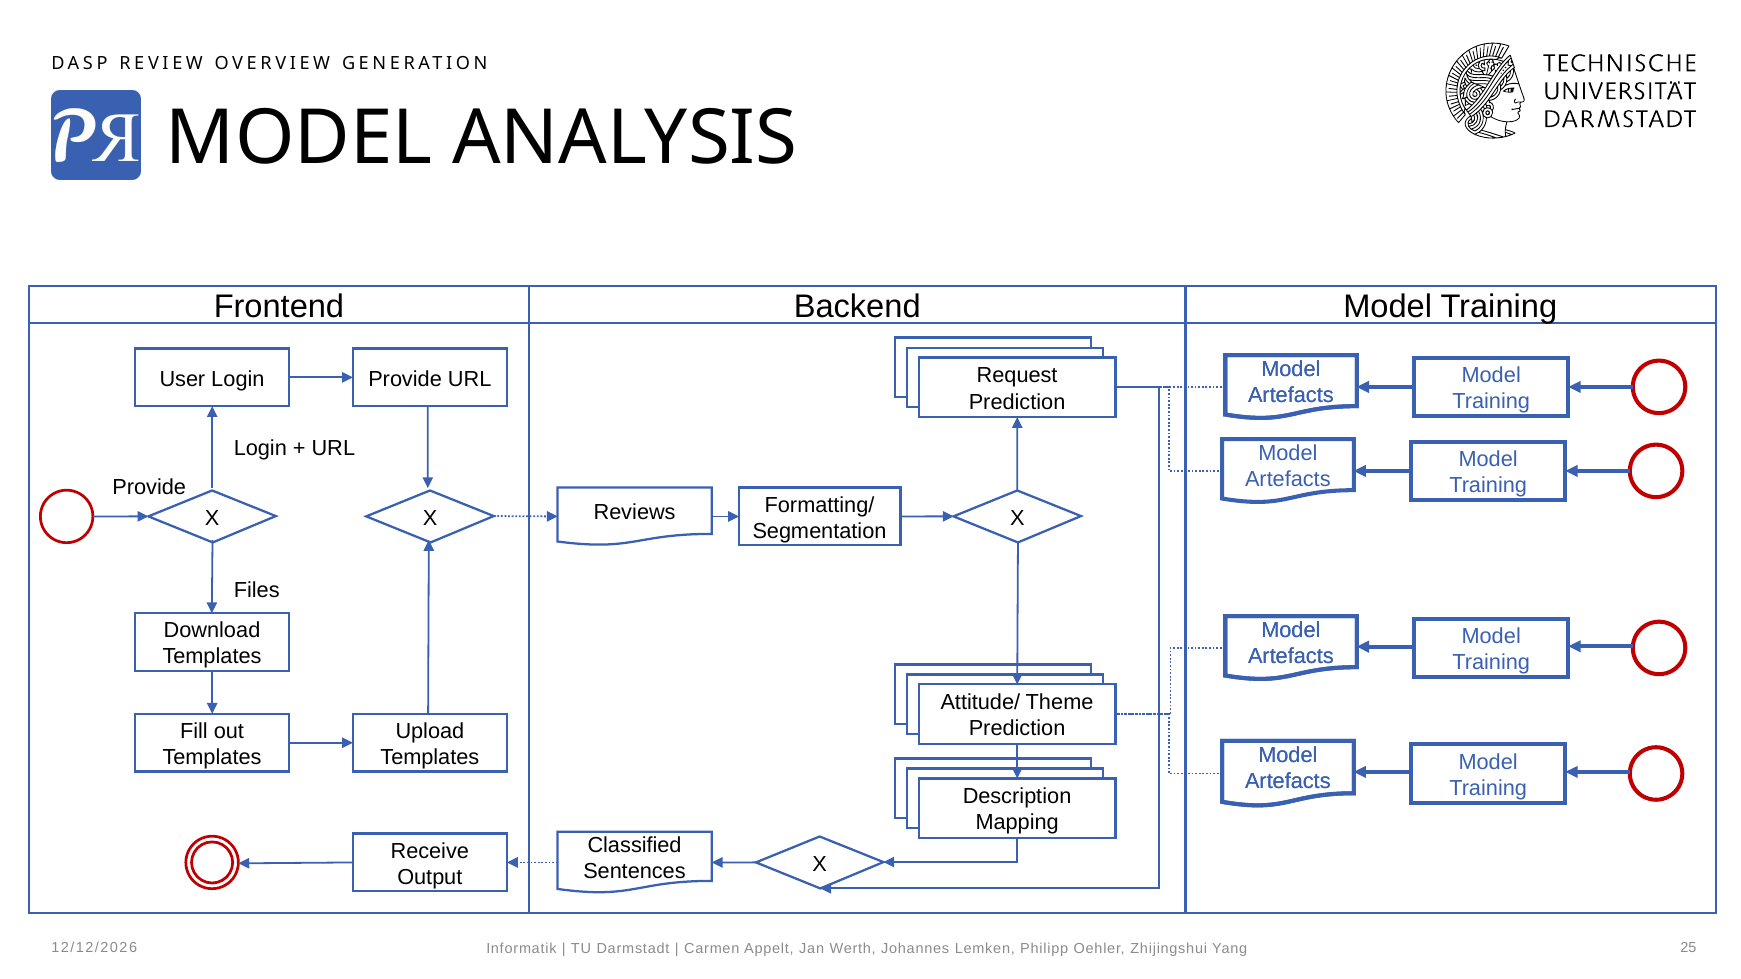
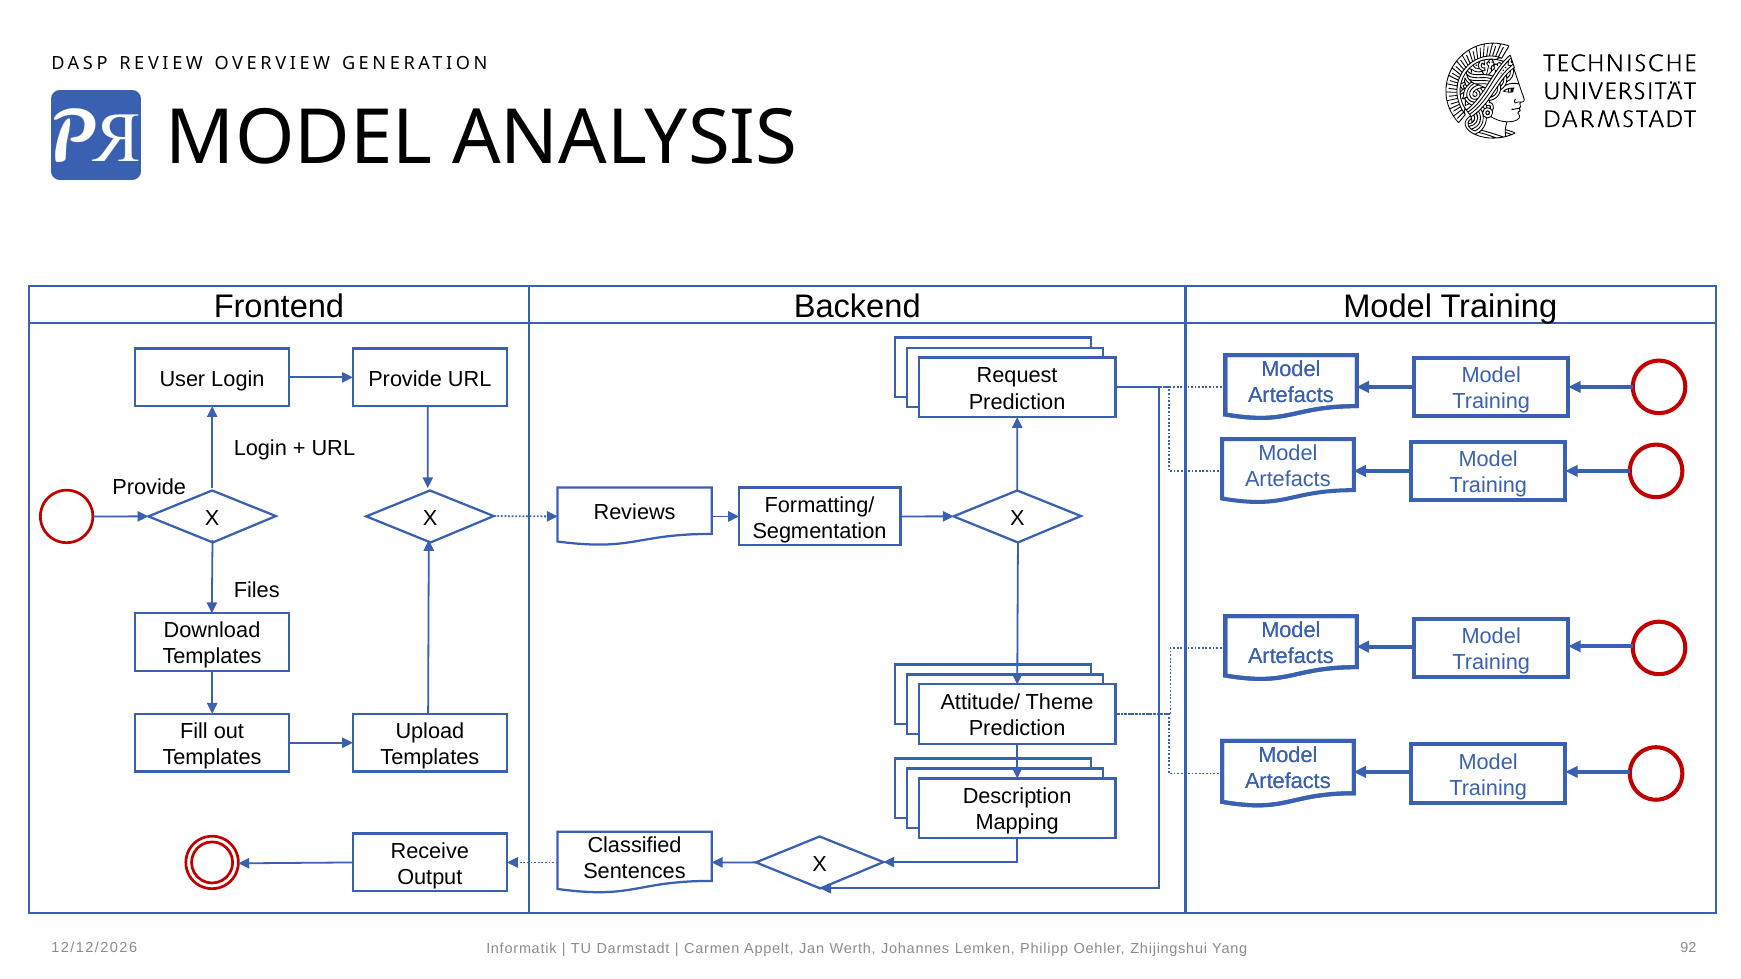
25: 25 -> 92 (1688, 948)
